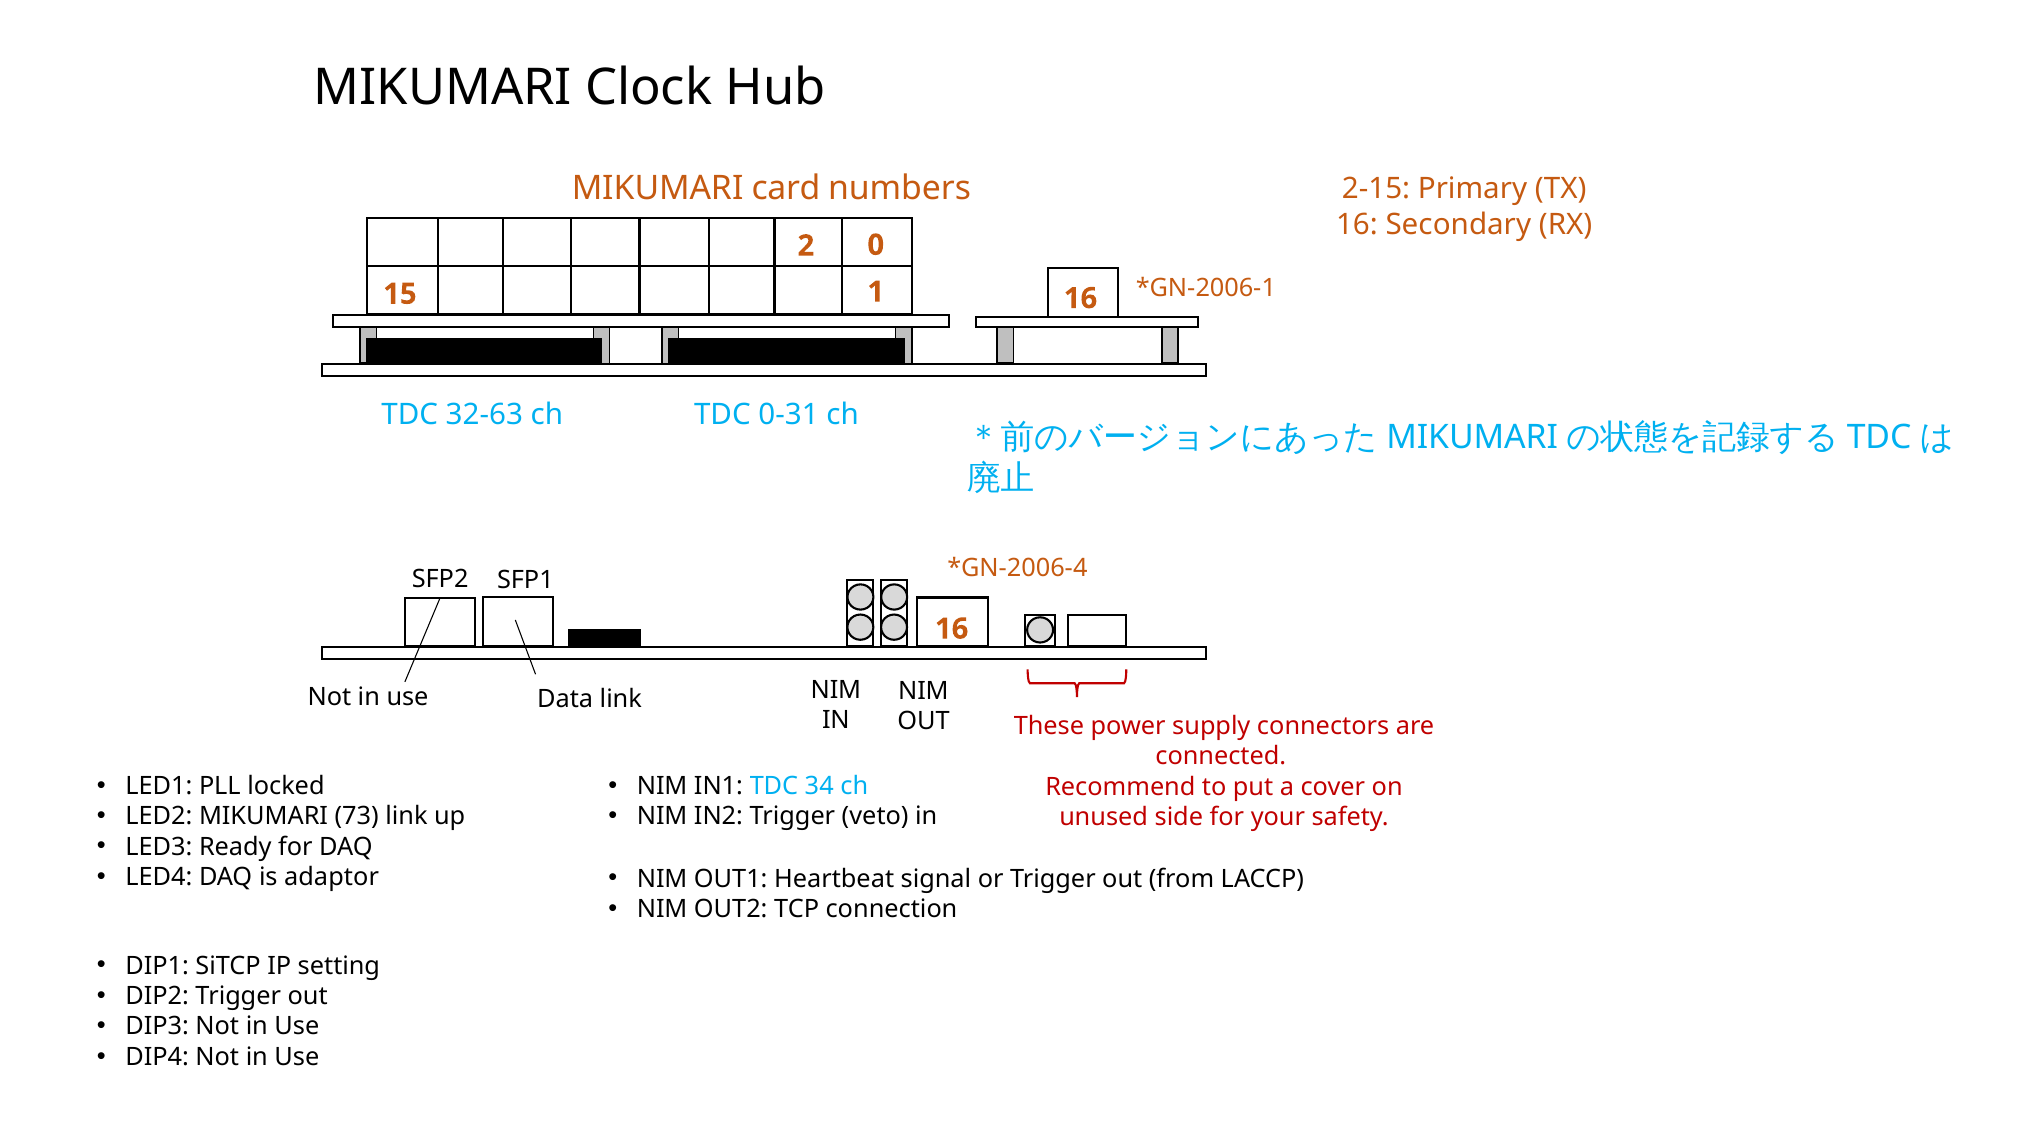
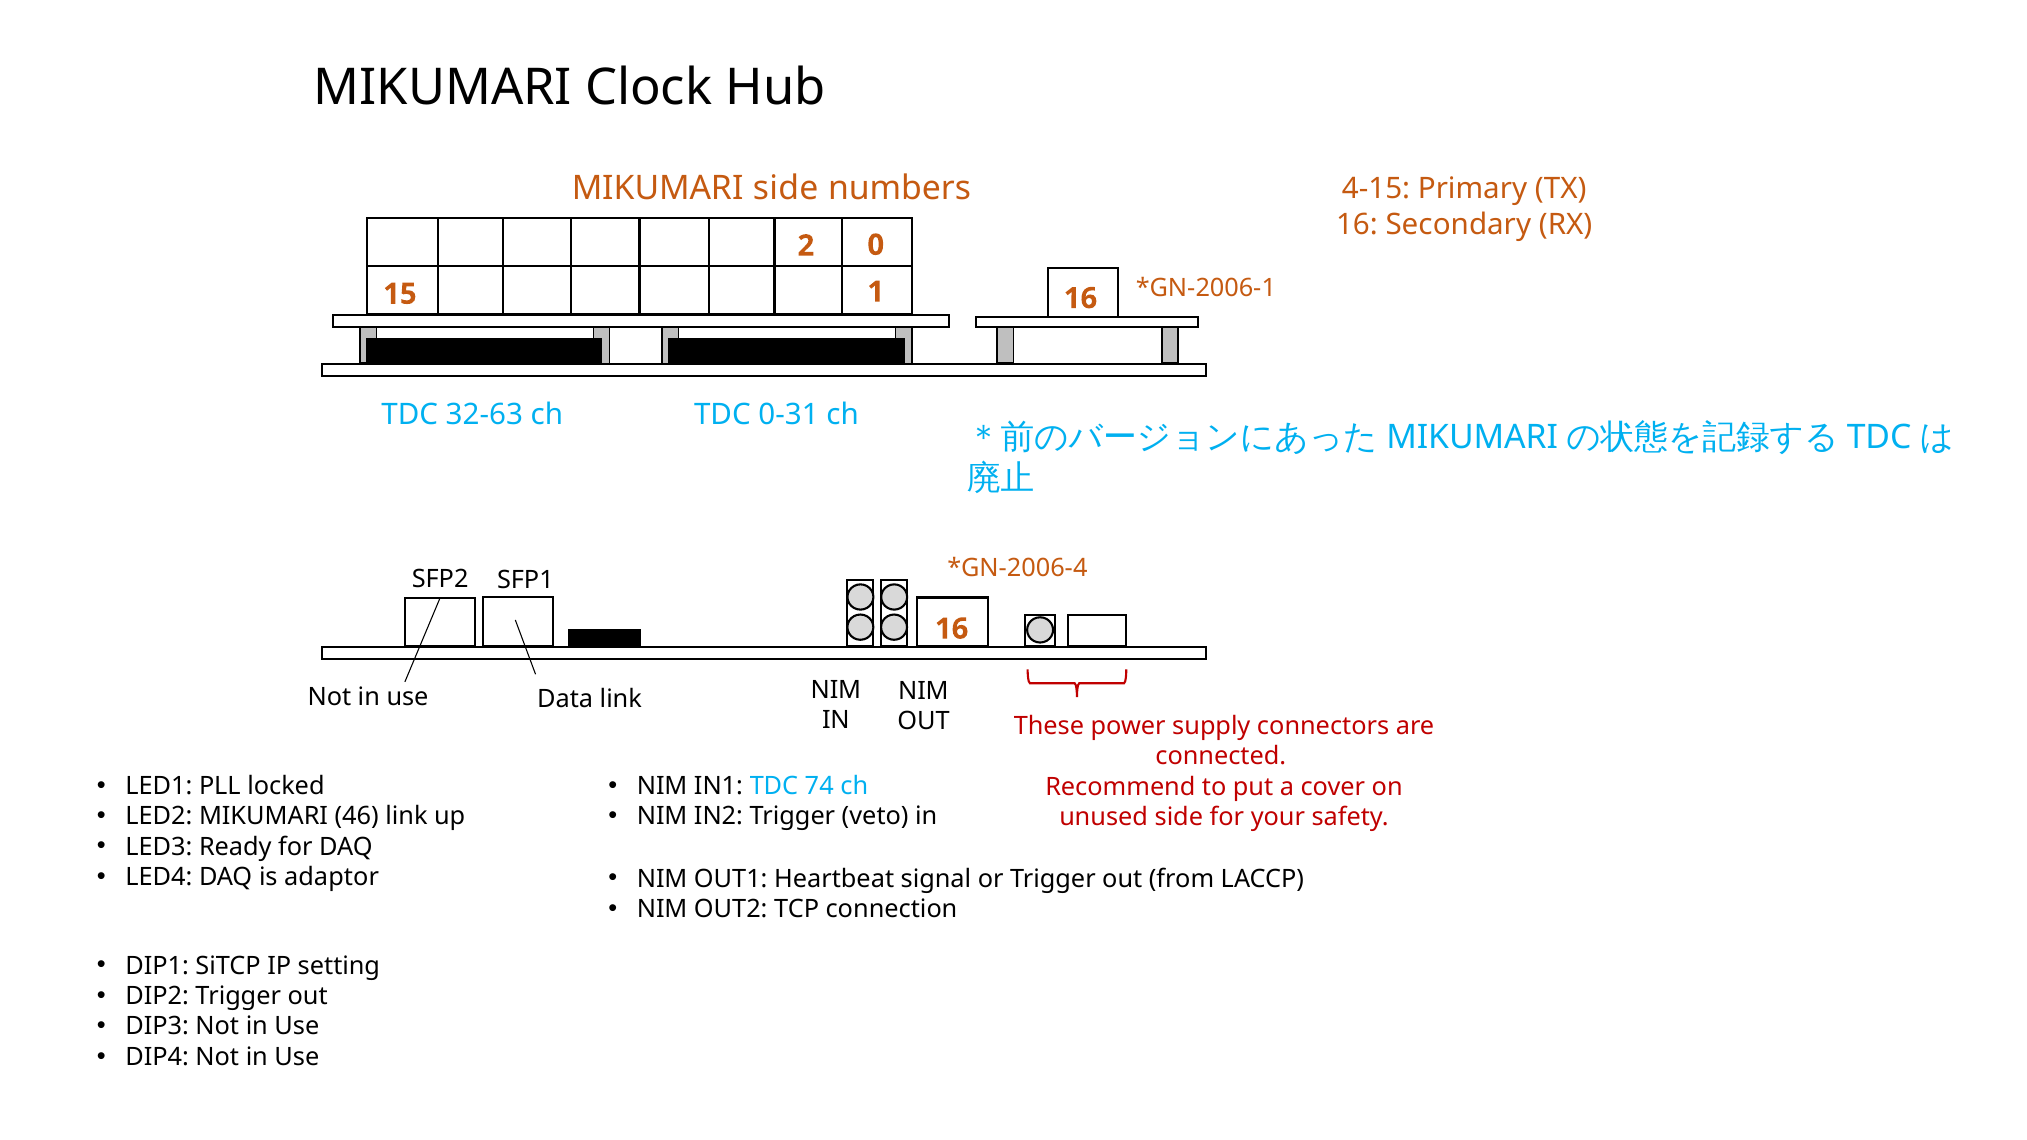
MIKUMARI card: card -> side (786, 188)
2-15: 2-15 -> 4-15 (1376, 189)
34: 34 -> 74 (819, 786)
73: 73 -> 46 (357, 817)
